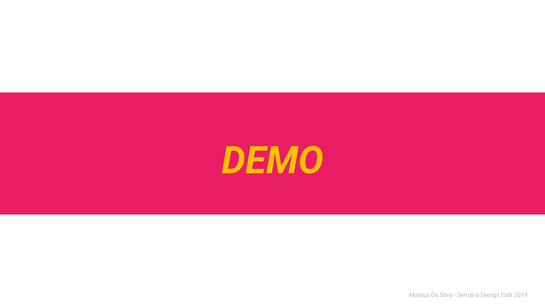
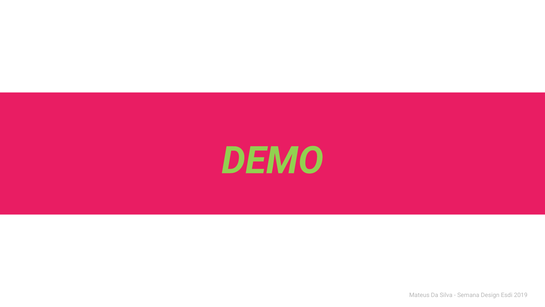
DEMO colour: yellow -> light green (272, 160)
